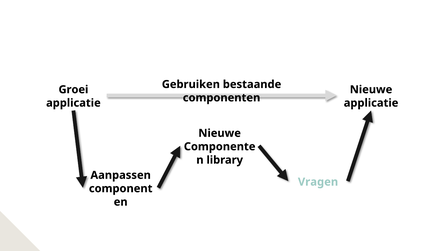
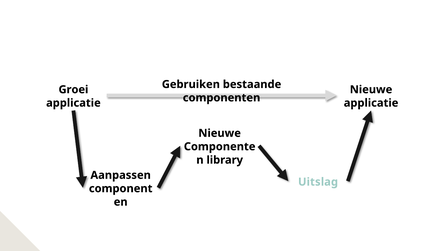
Vragen: Vragen -> Uitslag (318, 182)
